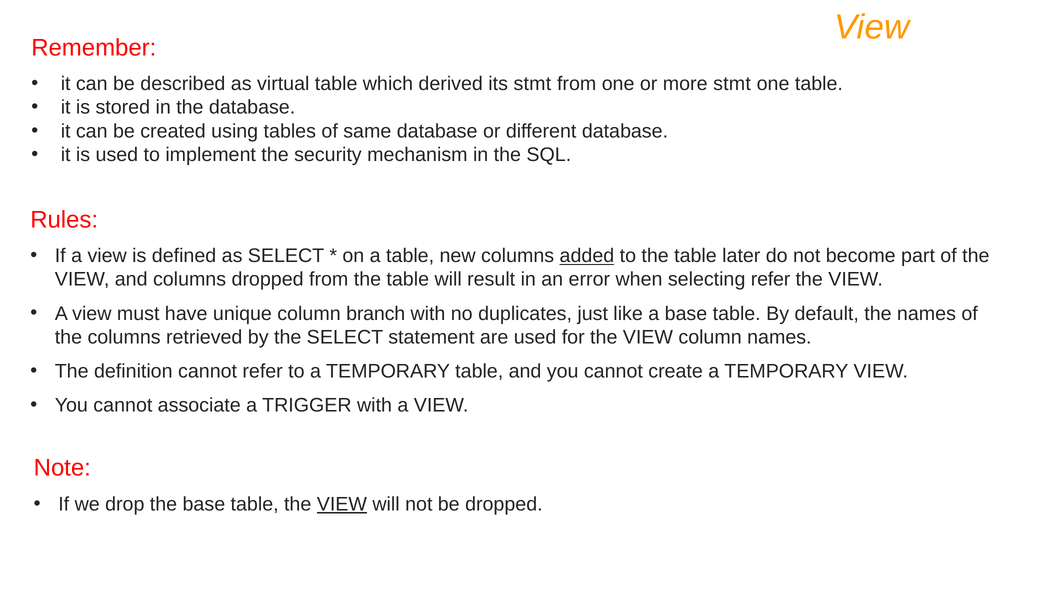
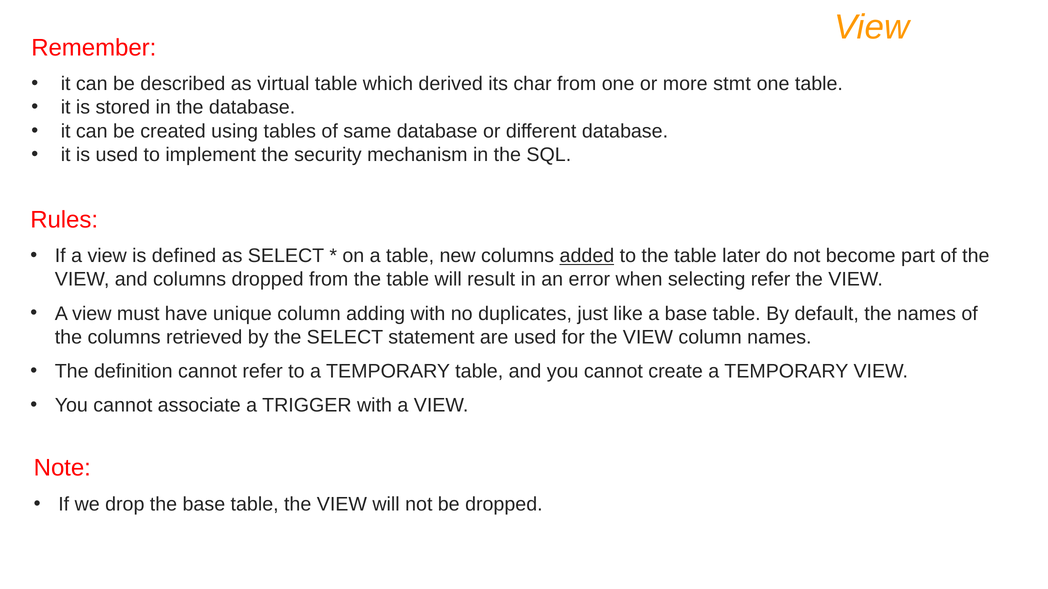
its stmt: stmt -> char (533, 84)
branch: branch -> adding (376, 314)
VIEW underline: present -> none (342, 505)
